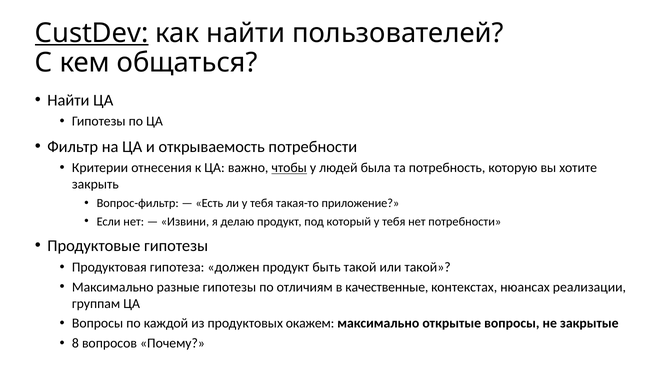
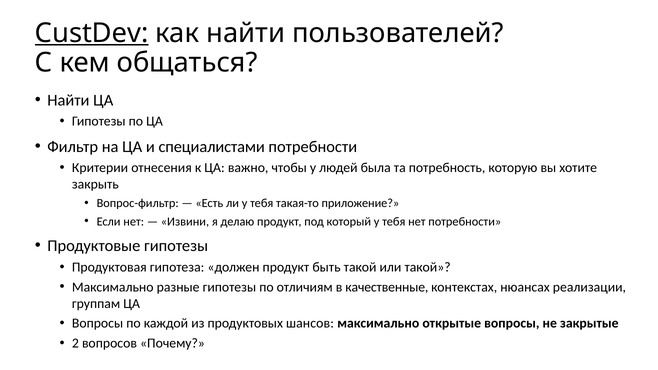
открываемость: открываемость -> специалистами (212, 147)
чтобы underline: present -> none (289, 168)
окажем: окажем -> шансов (310, 324)
8: 8 -> 2 (75, 343)
